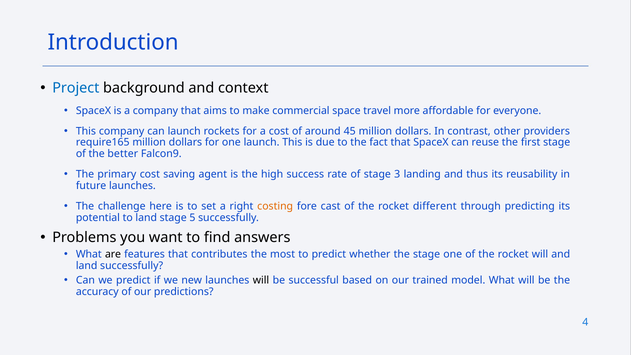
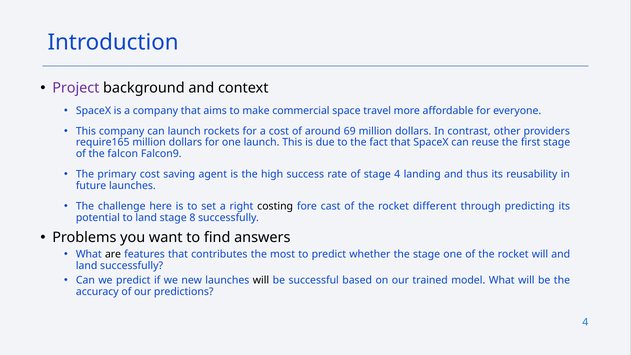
Project colour: blue -> purple (76, 88)
45: 45 -> 69 (350, 131)
better: better -> falcon (123, 154)
stage 3: 3 -> 4 (397, 174)
costing colour: orange -> black (275, 206)
5: 5 -> 8 (192, 218)
